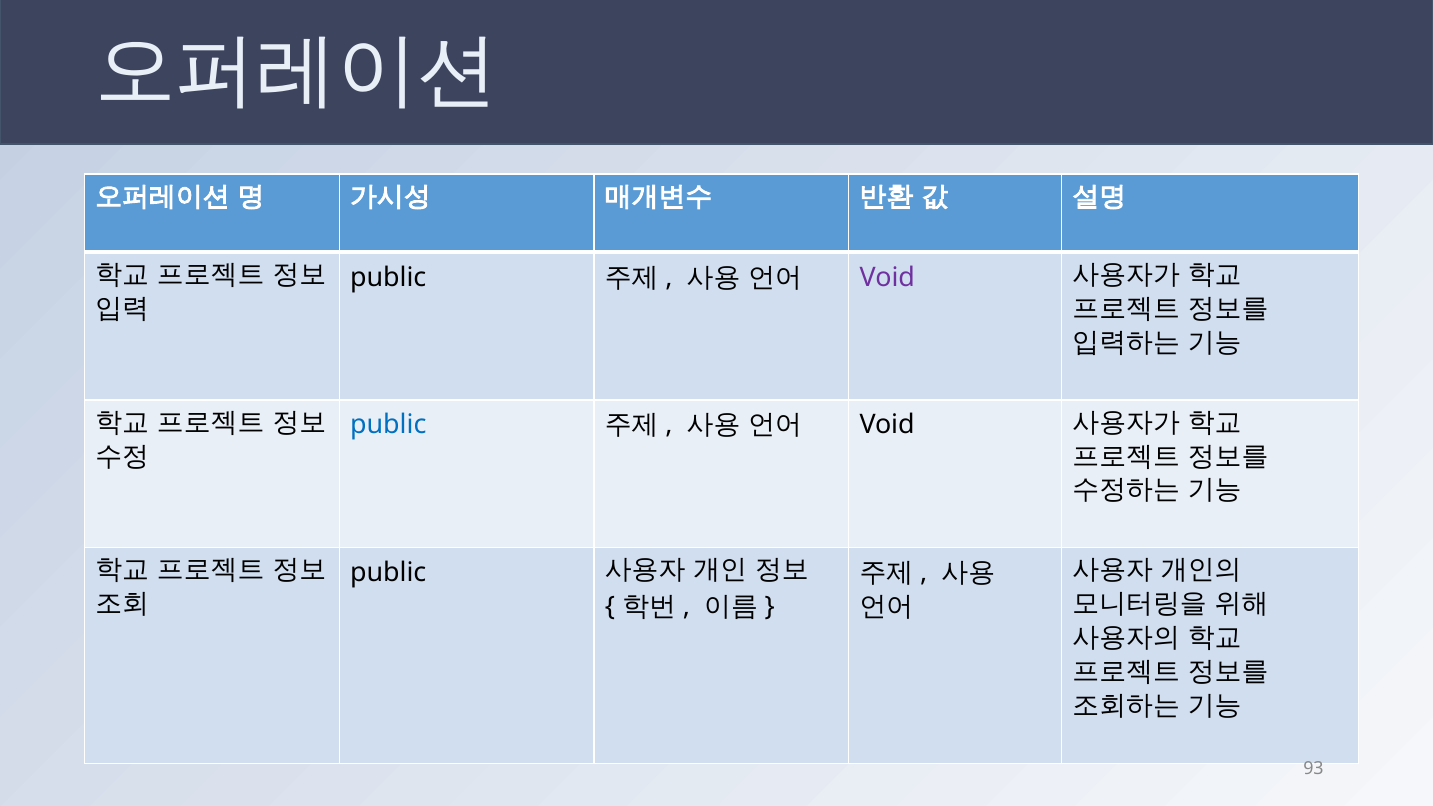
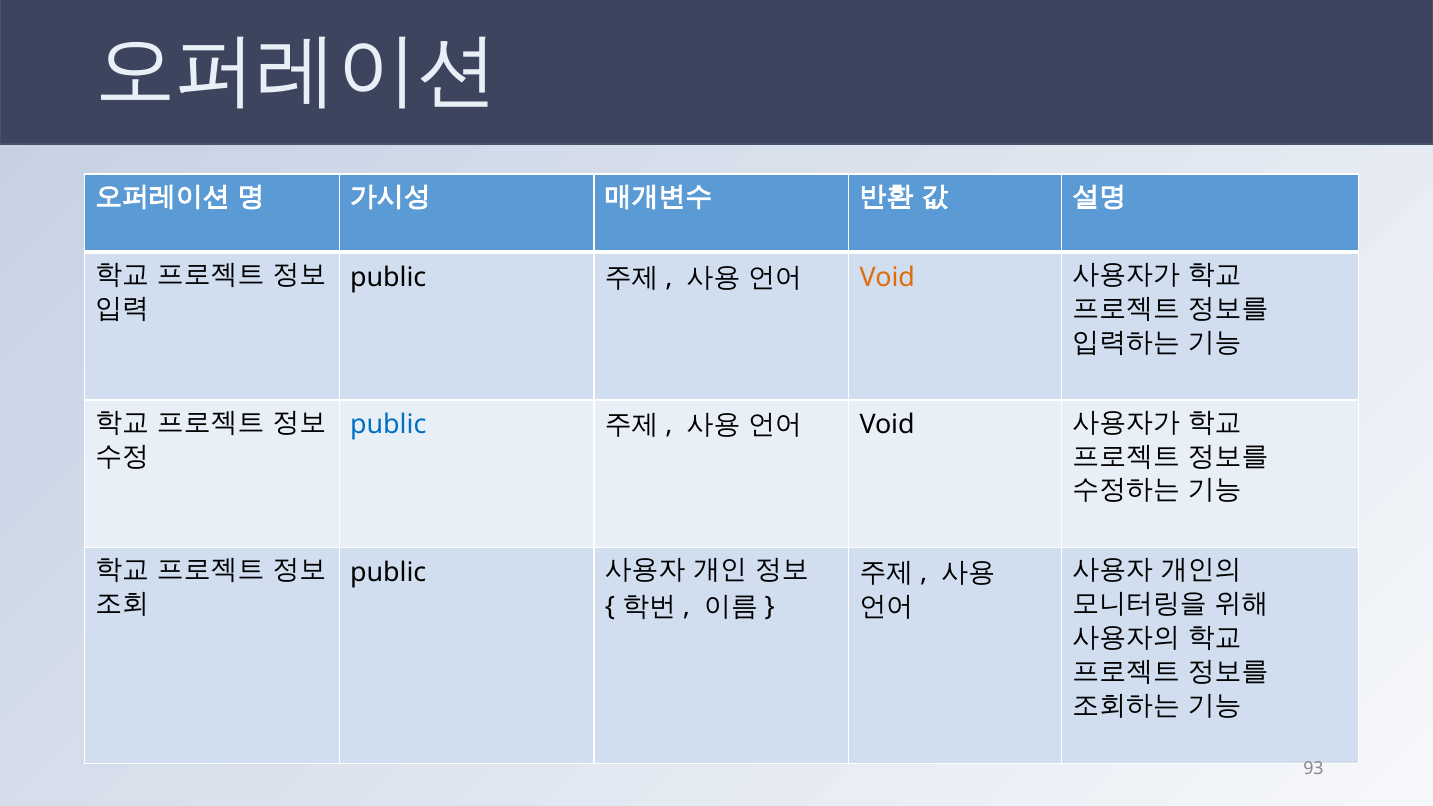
Void colour: purple -> orange (887, 277)
